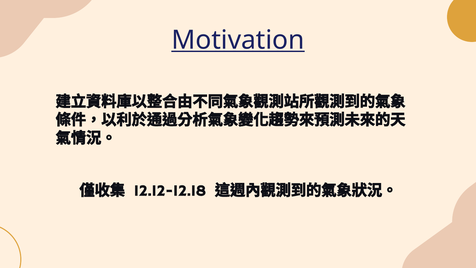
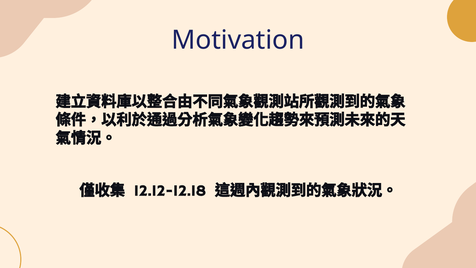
Motivation underline: present -> none (238, 40)
